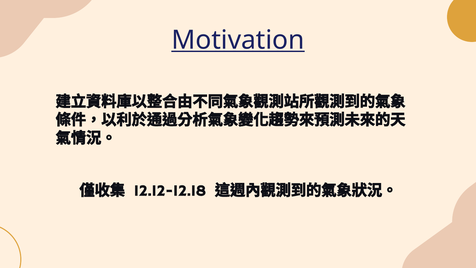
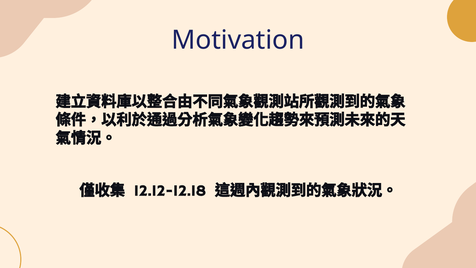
Motivation underline: present -> none (238, 40)
